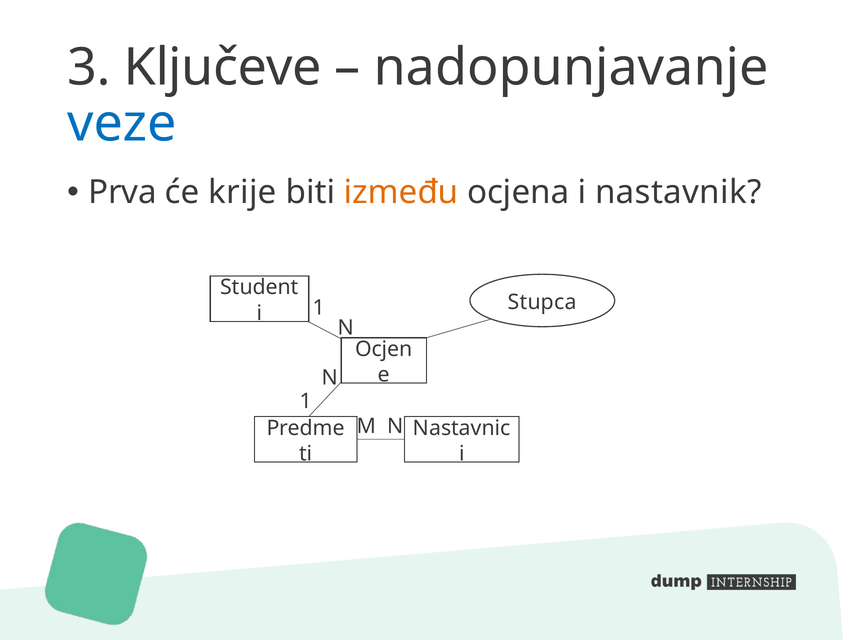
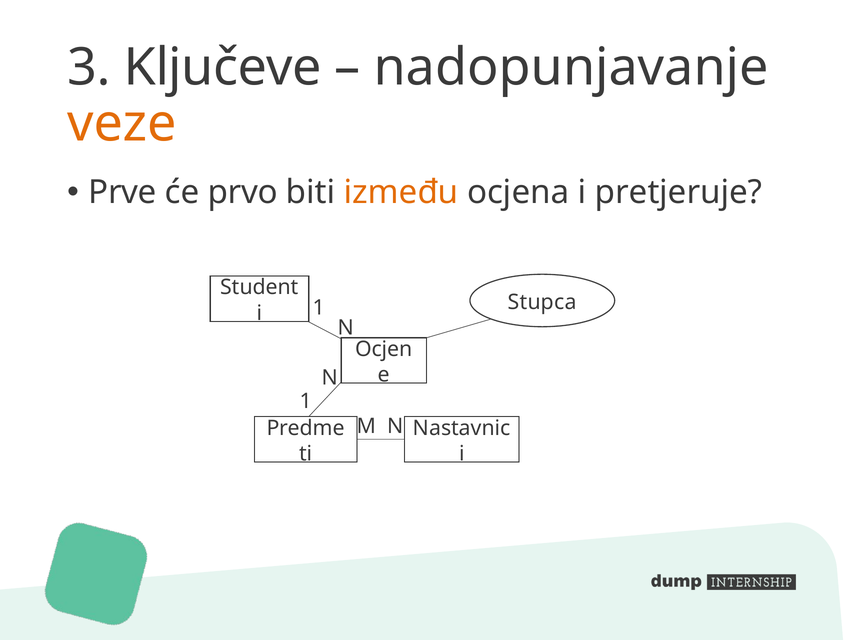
veze colour: blue -> orange (122, 124)
Prva: Prva -> Prve (122, 192)
krije: krije -> prvo (243, 192)
nastavnik: nastavnik -> pretjeruje (679, 192)
